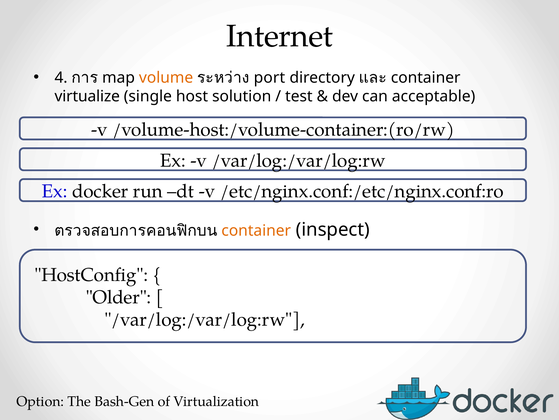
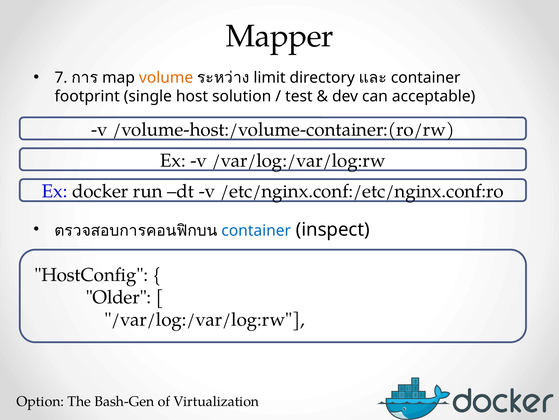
Internet: Internet -> Mapper (280, 36)
4: 4 -> 7 (61, 78)
port: port -> limit (269, 78)
virtualize: virtualize -> footprint (87, 96)
container colour: orange -> blue (256, 230)
